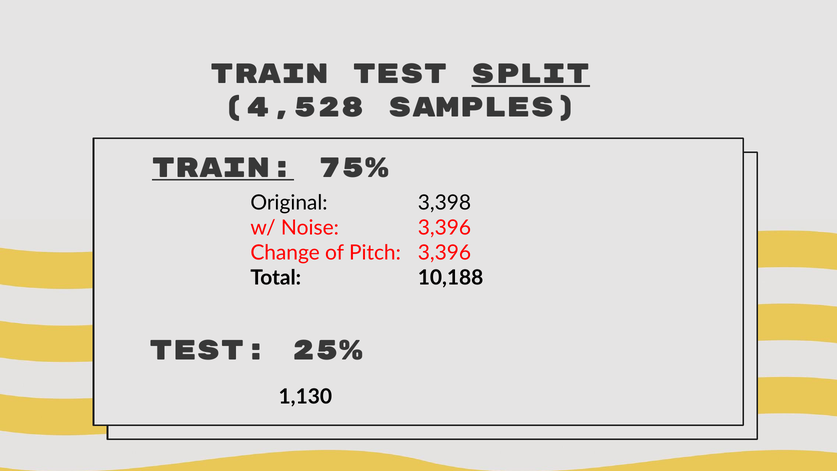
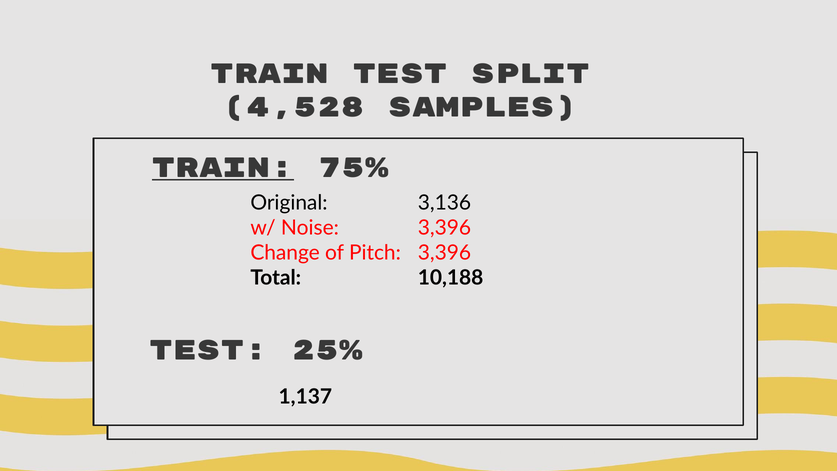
SPLIT underline: present -> none (531, 74)
3,398: 3,398 -> 3,136 (444, 203)
1,130: 1,130 -> 1,137 (305, 397)
